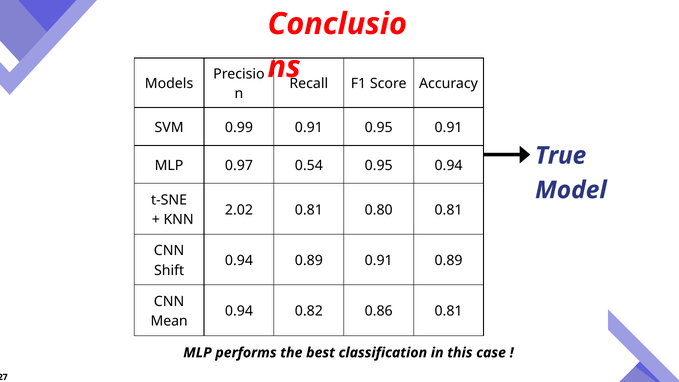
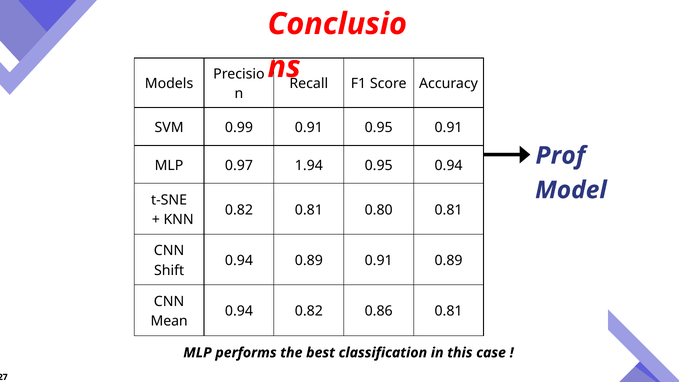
True: True -> Prof (560, 156)
0.54: 0.54 -> 1.94 (309, 166)
2.02: 2.02 -> 0.82 (239, 210)
